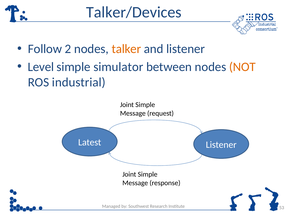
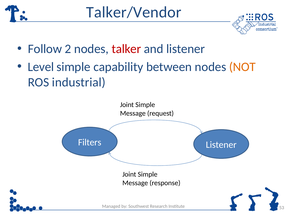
Talker/Devices: Talker/Devices -> Talker/Vendor (134, 12)
talker colour: orange -> red (126, 49)
simulator: simulator -> capability (118, 67)
Latest: Latest -> Filters (90, 142)
